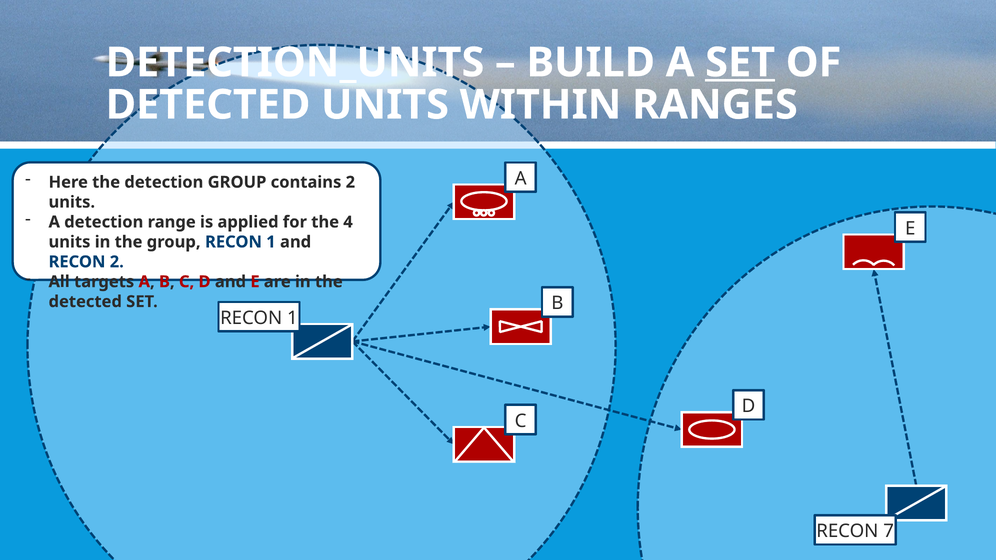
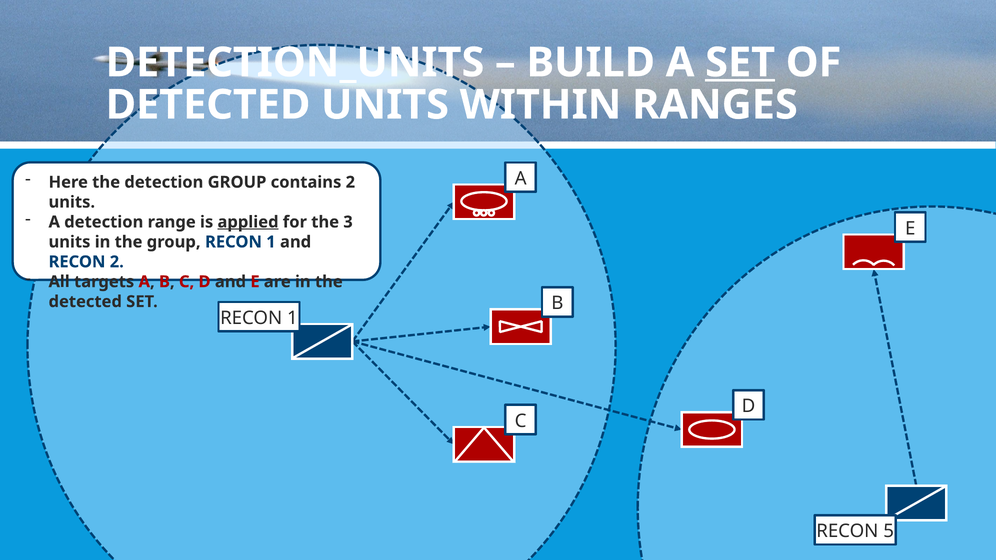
applied underline: none -> present (248, 222)
4: 4 -> 3 (348, 222)
7: 7 -> 5 (889, 531)
